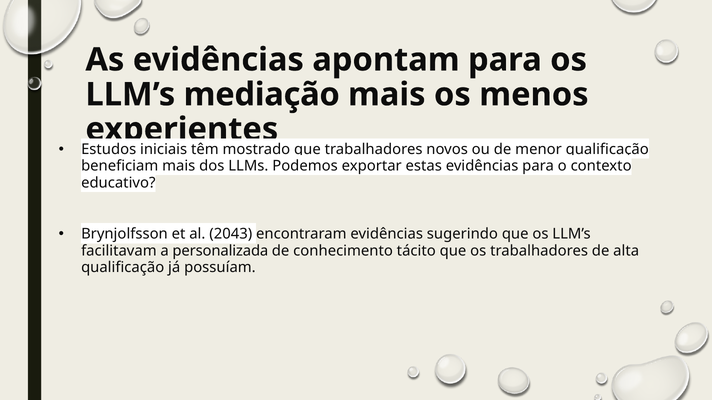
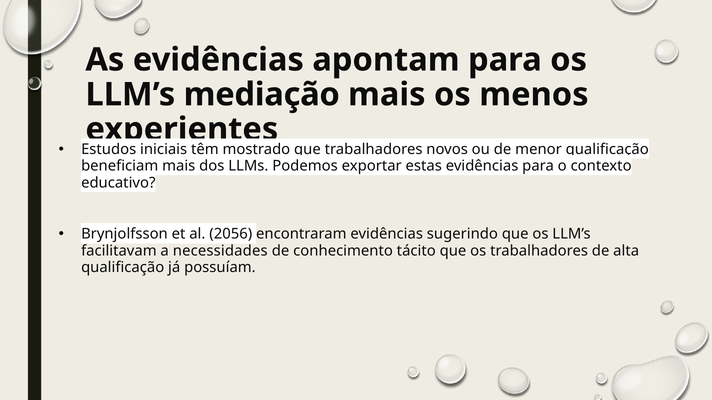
2043: 2043 -> 2056 (231, 234)
personalizada: personalizada -> necessidades (220, 251)
